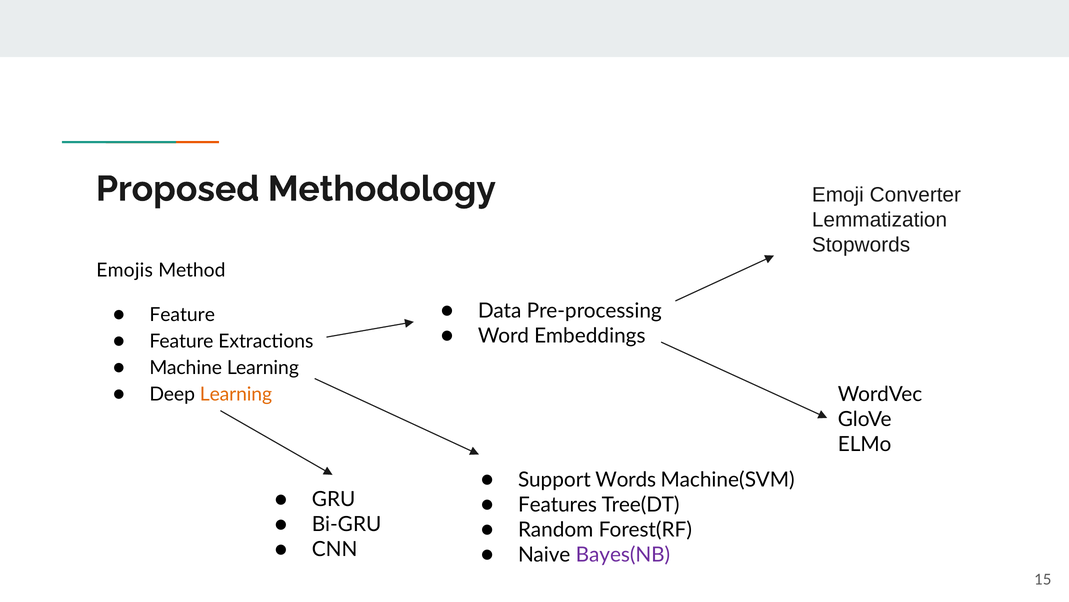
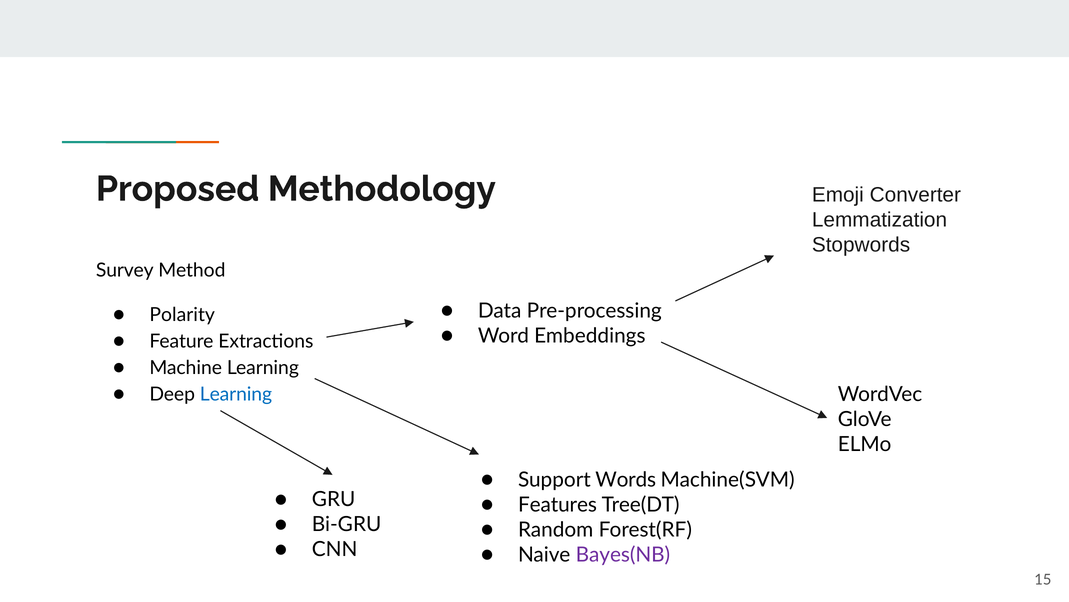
Emojis: Emojis -> Survey (125, 270)
Feature: Feature -> Polarity (182, 314)
Learning colour: orange -> blue (236, 394)
